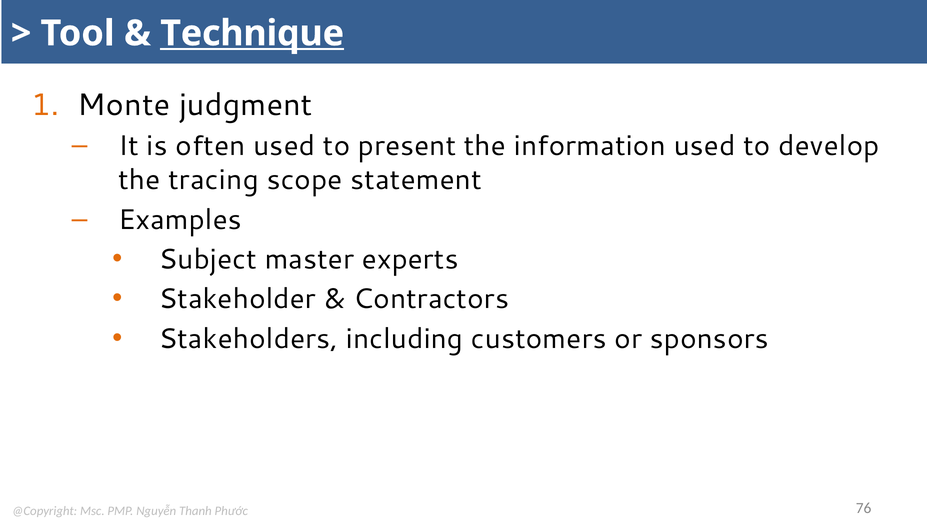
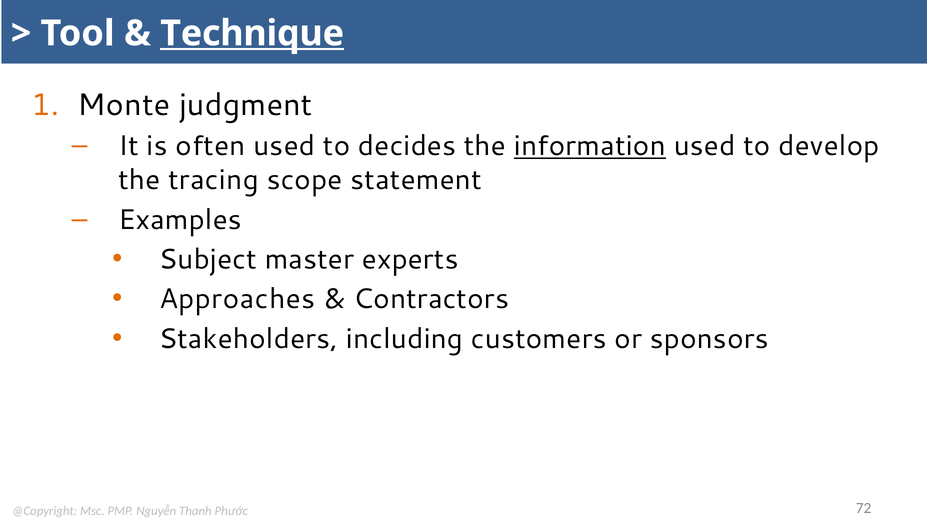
present: present -> decides (407, 146)
information underline: none -> present (590, 146)
Stakeholder: Stakeholder -> Approaches (237, 299)
76: 76 -> 72 (864, 507)
